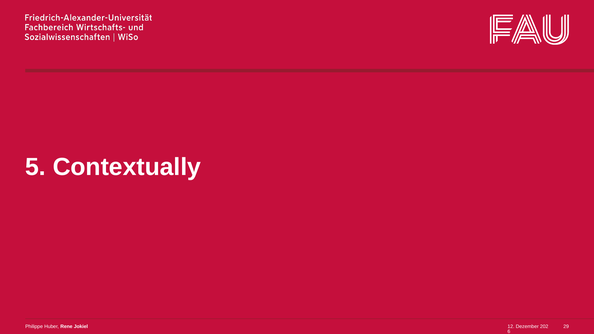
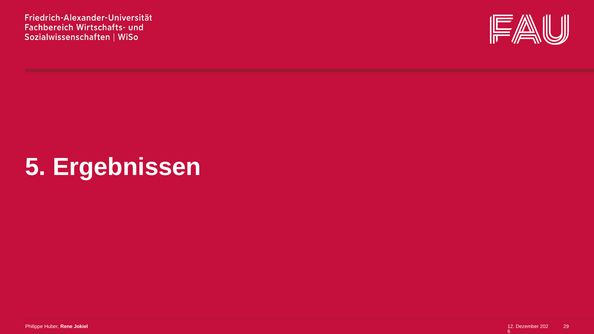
Contextually: Contextually -> Ergebnissen (127, 167)
